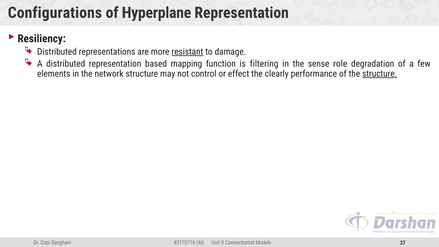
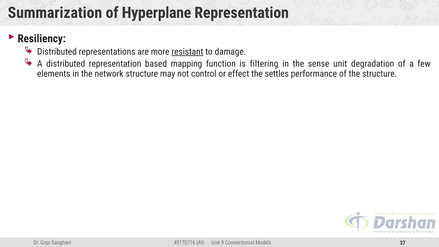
Configurations: Configurations -> Summarization (55, 13)
sense role: role -> unit (340, 64)
clearly: clearly -> settles (277, 74)
structure underline: present -> none (380, 74)
